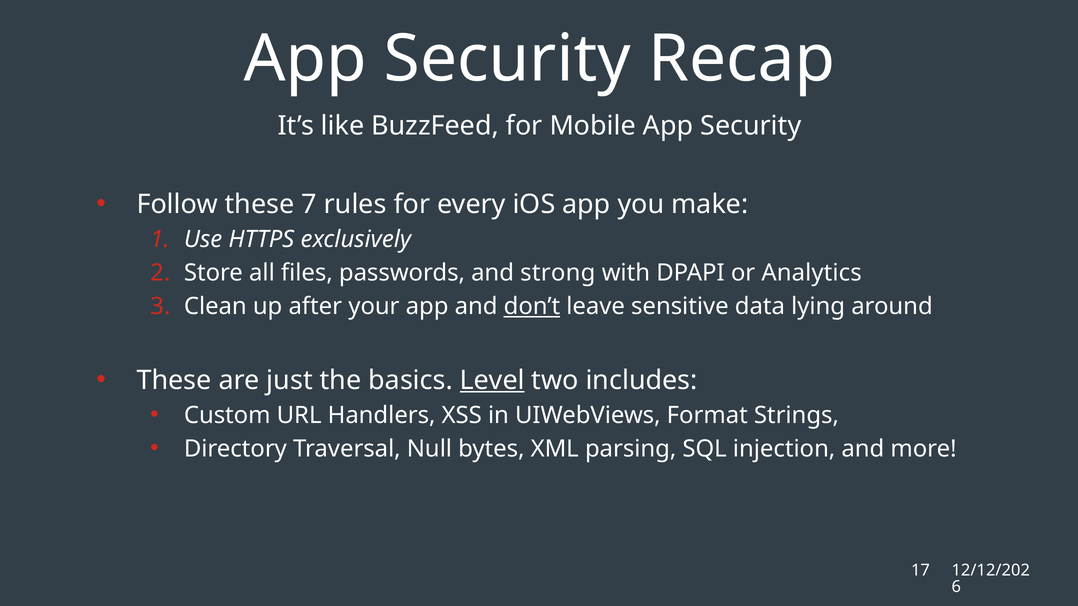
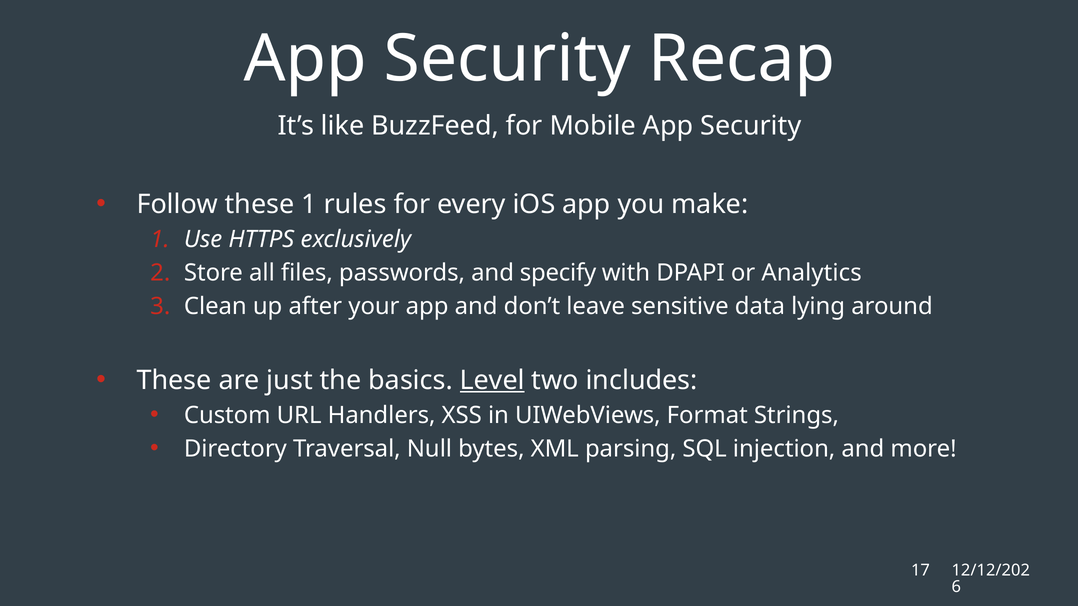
these 7: 7 -> 1 (309, 204)
strong: strong -> specify (558, 273)
don’t underline: present -> none (532, 307)
